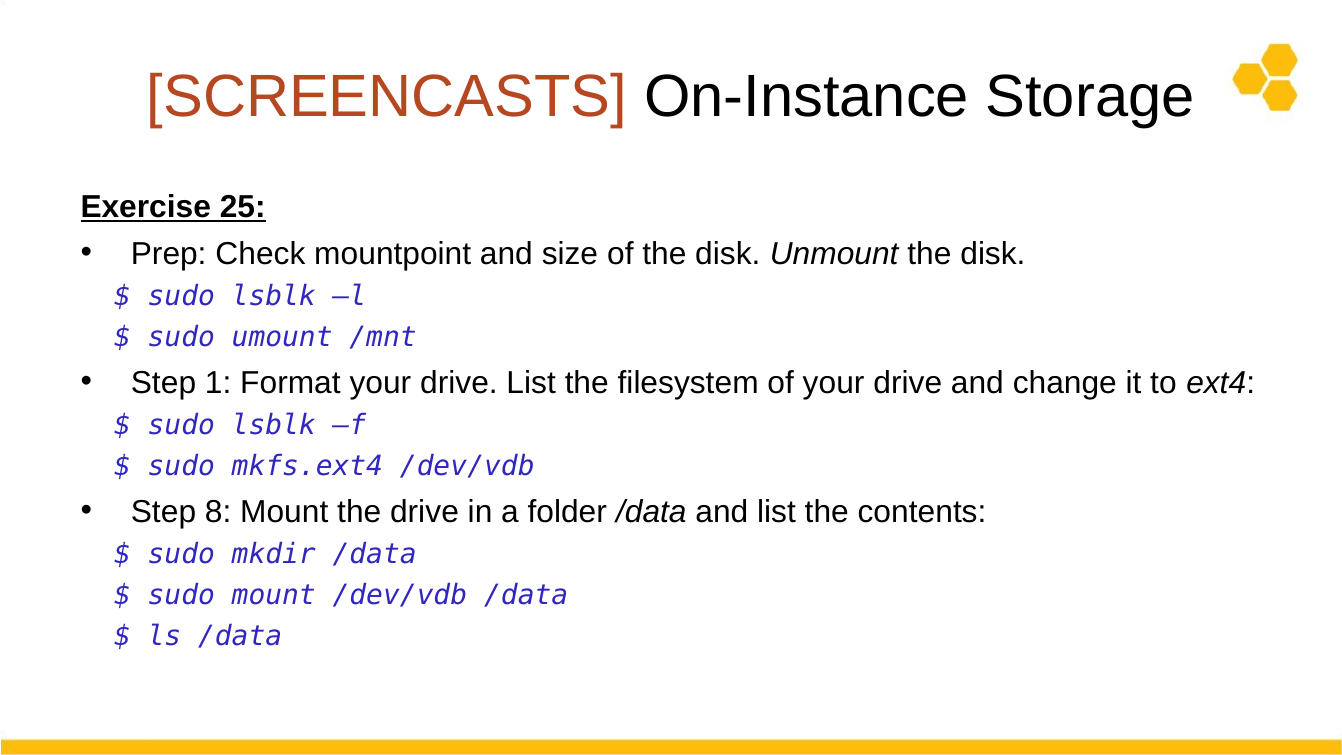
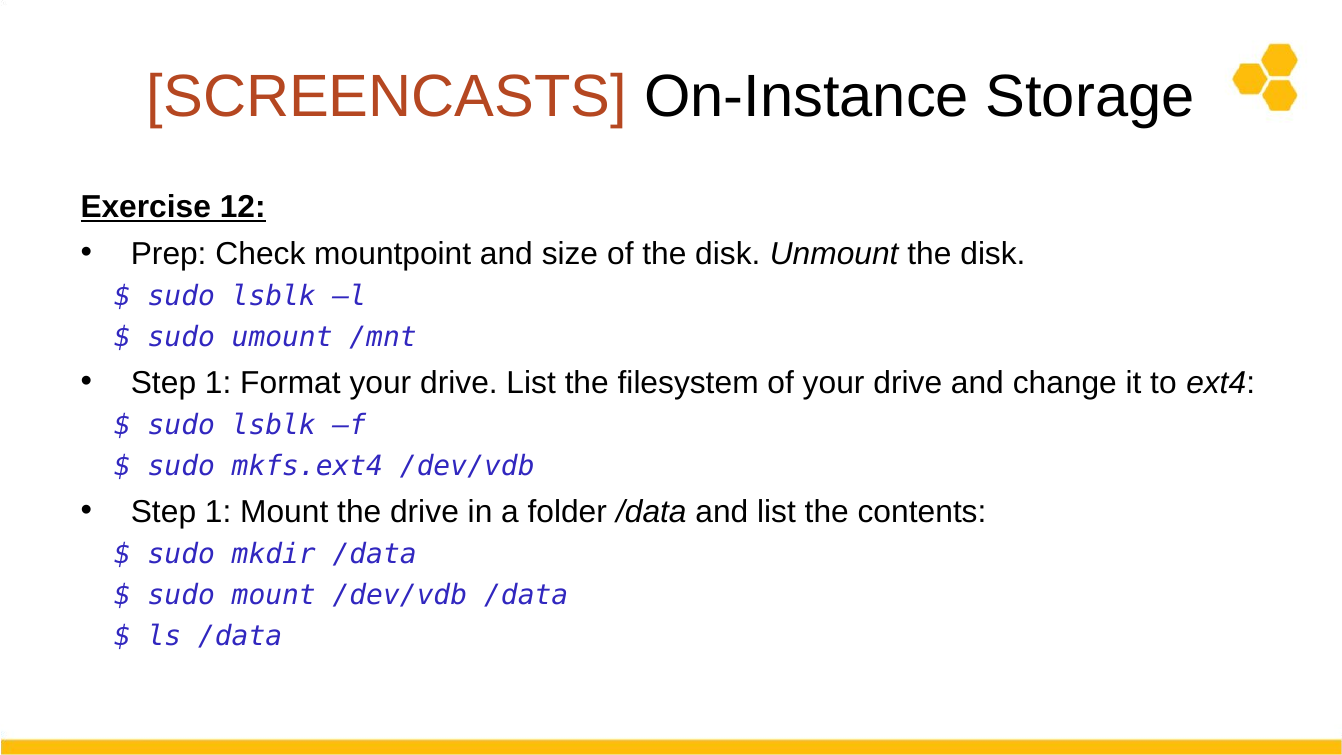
25: 25 -> 12 (243, 207)
8: 8 -> 1 (218, 512)
